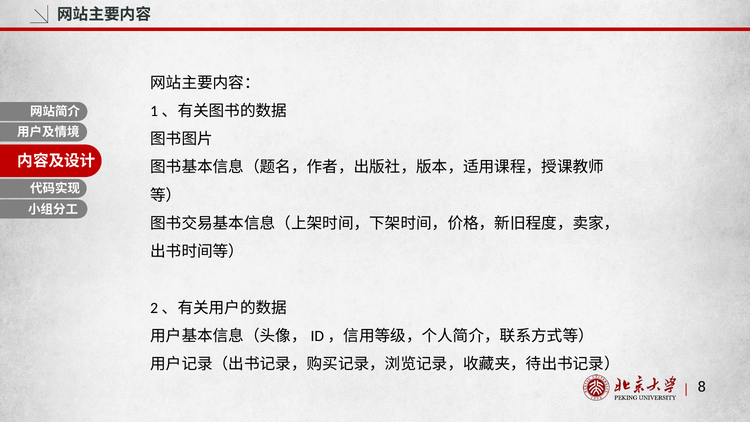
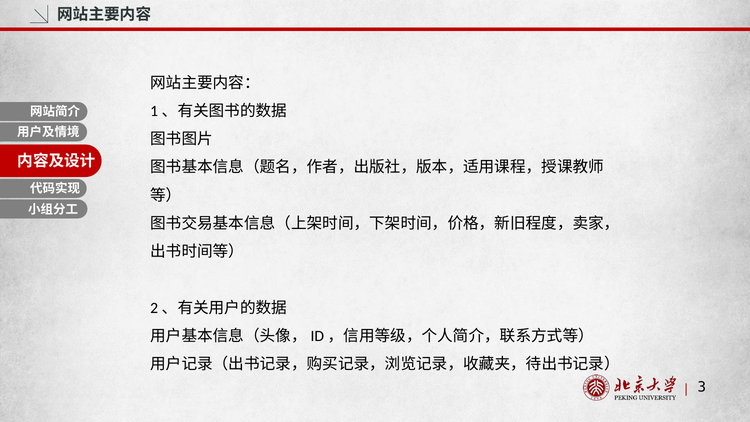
8: 8 -> 3 (702, 387)
